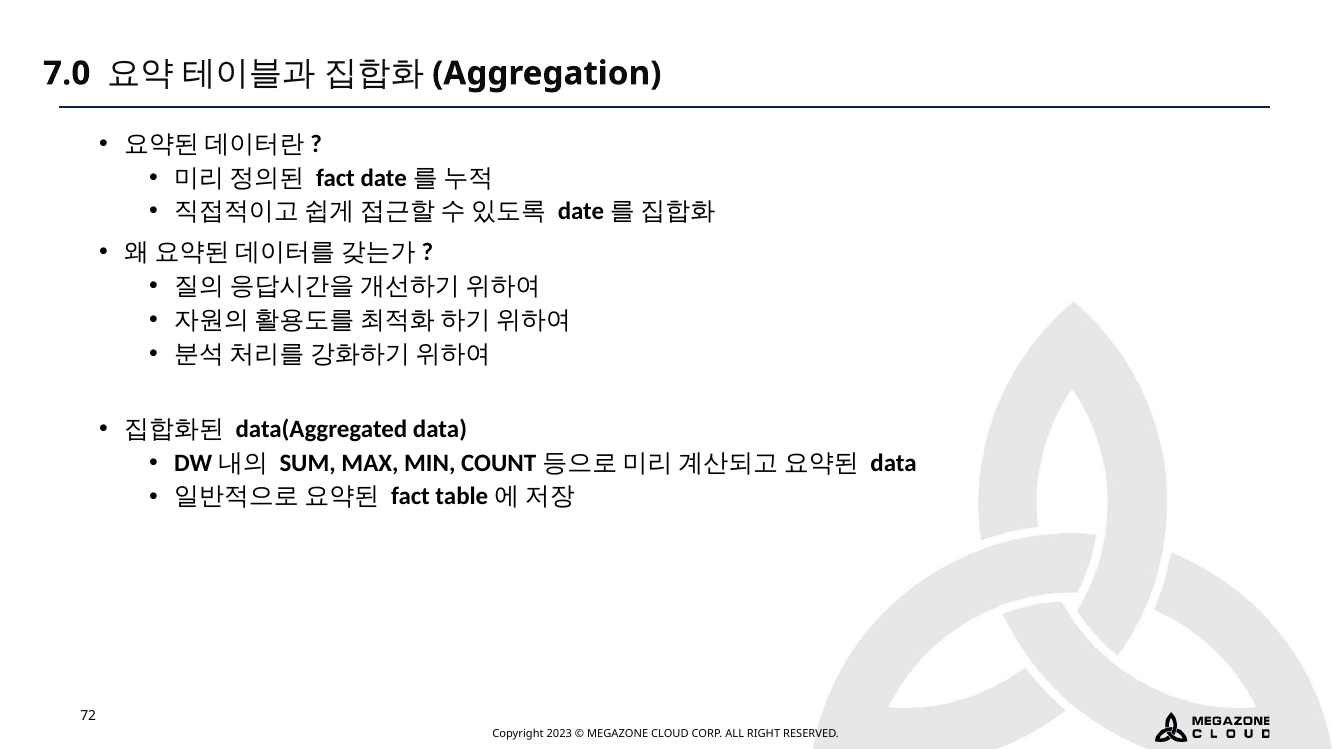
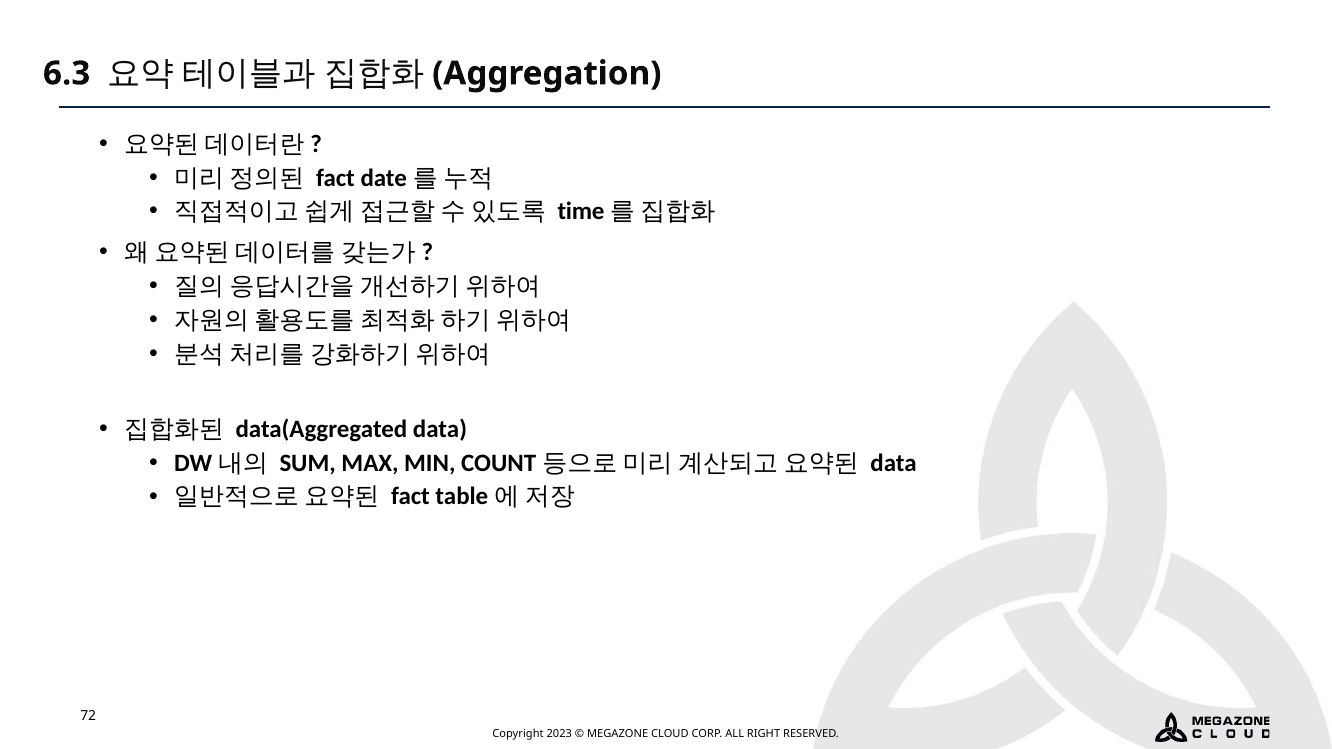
7.0: 7.0 -> 6.3 (67, 73)
date: date -> time (581, 212)
